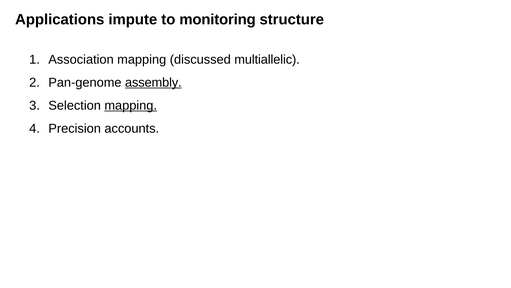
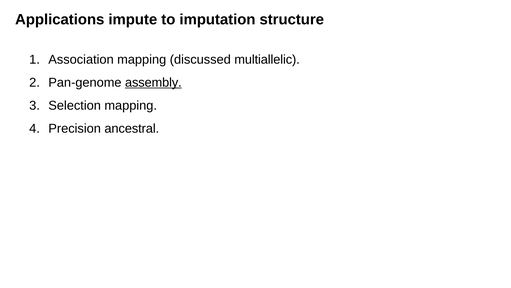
monitoring: monitoring -> imputation (217, 20)
mapping underline: present -> none (131, 105)
accounts: accounts -> ancestral (132, 128)
